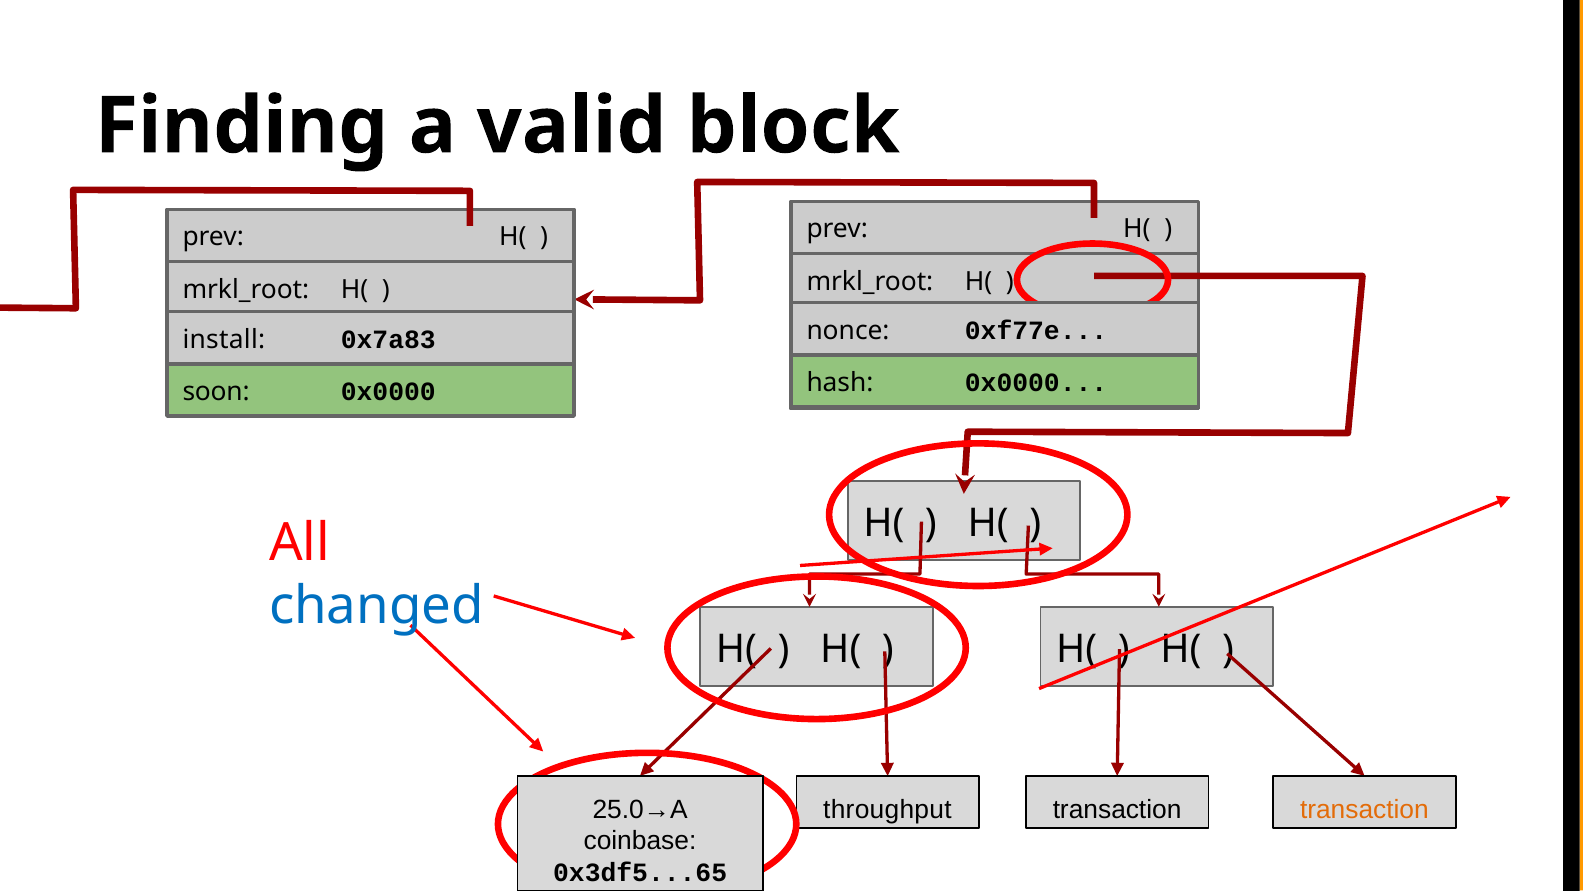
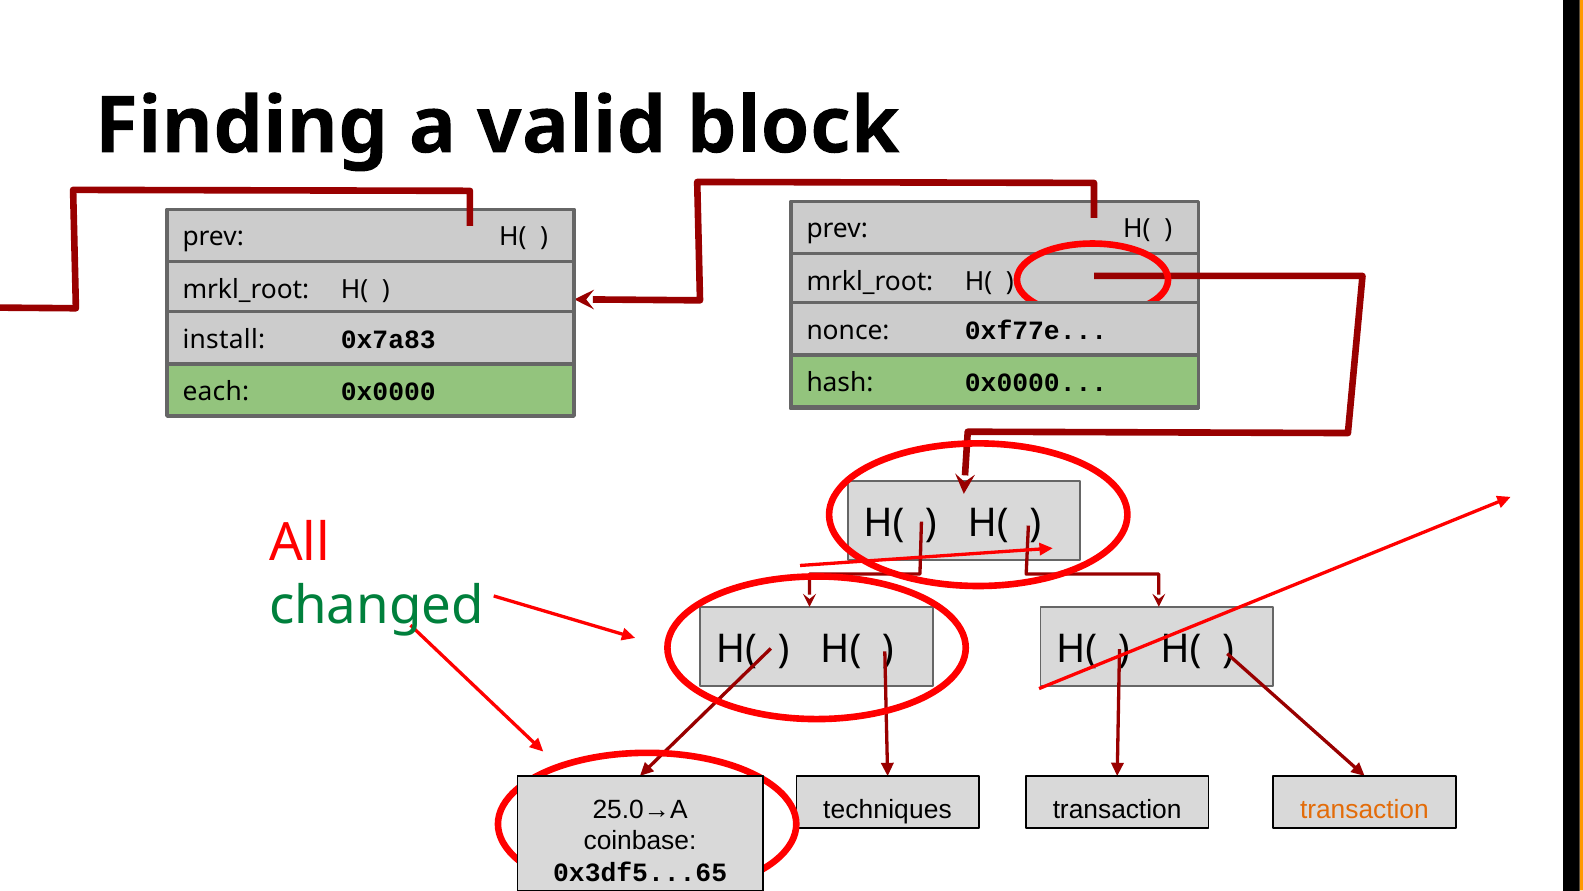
soon: soon -> each (216, 392)
changed colour: blue -> green (376, 606)
throughput: throughput -> techniques (887, 809)
